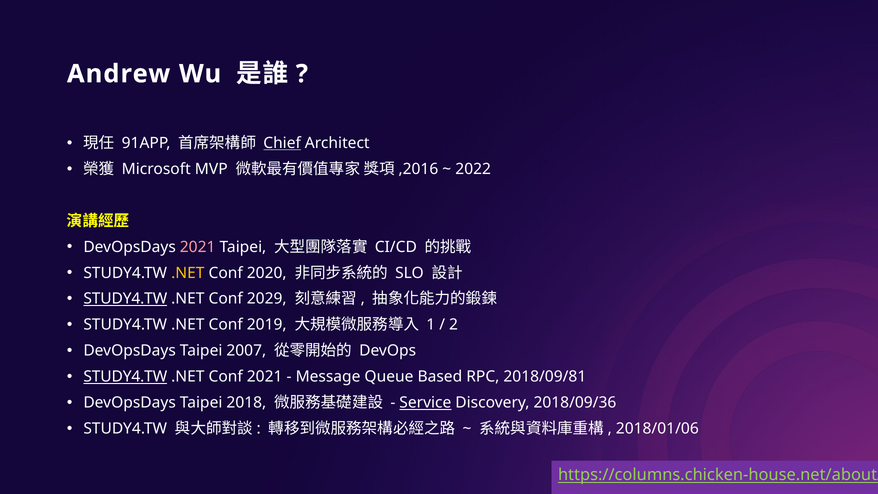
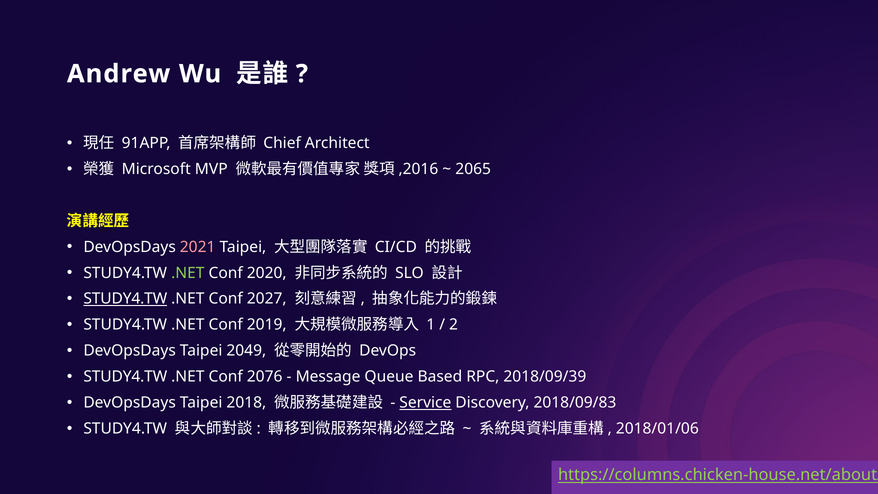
Chief underline: present -> none (282, 143)
2022: 2022 -> 2065 (473, 169)
.NET colour: yellow -> light green (188, 273)
2029: 2029 -> 2027 (267, 299)
2007: 2007 -> 2049 (246, 351)
STUDY4.TW underline: present -> none (125, 377)
Conf 2021: 2021 -> 2076 (265, 377)
2018/09/81: 2018/09/81 -> 2018/09/39 (545, 377)
2018/09/36: 2018/09/36 -> 2018/09/83 (575, 403)
